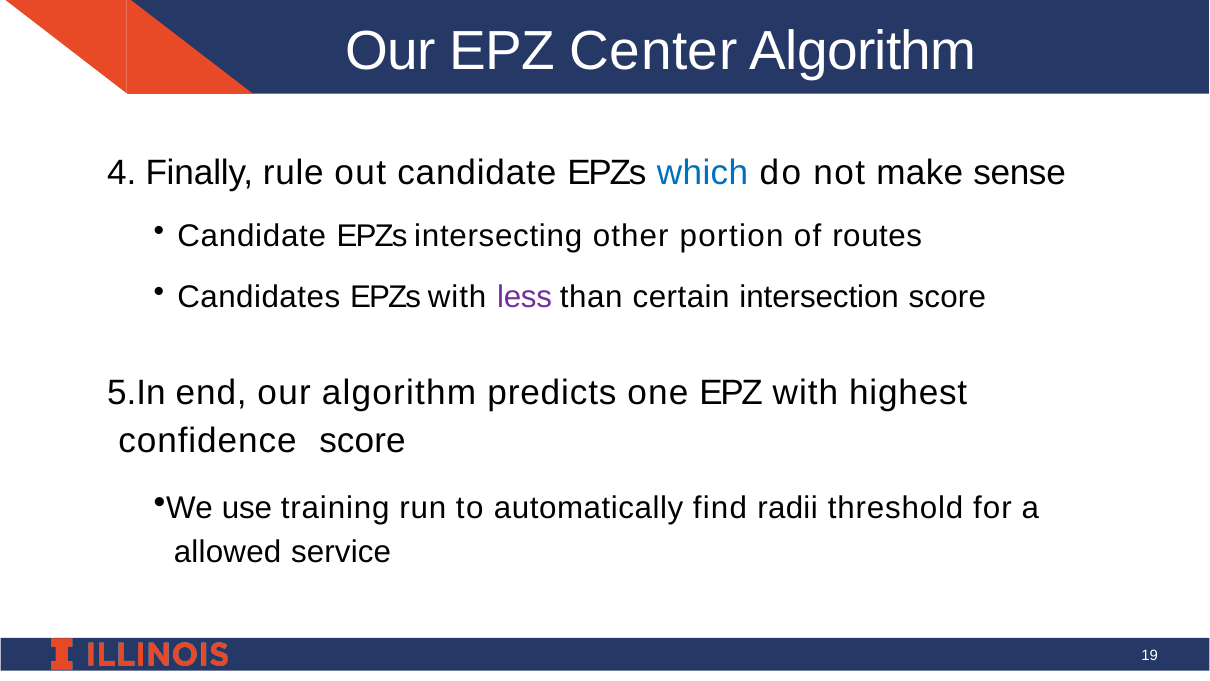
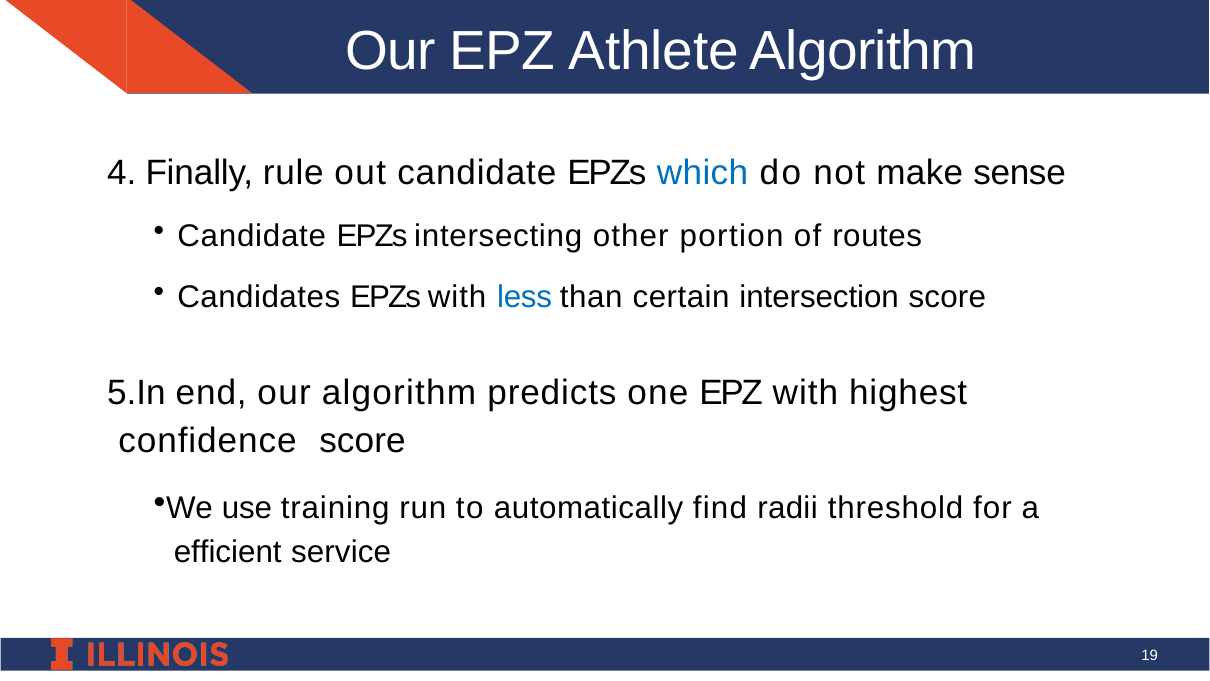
Center: Center -> Athlete (654, 51)
less colour: purple -> blue (525, 297)
allowed: allowed -> efficient (228, 552)
